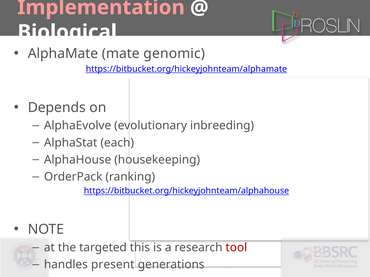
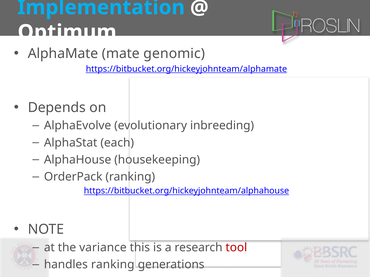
Implementation colour: pink -> light blue (101, 7)
Biological: Biological -> Optimum (67, 32)
targeted: targeted -> variance (103, 248)
handles present: present -> ranking (113, 265)
